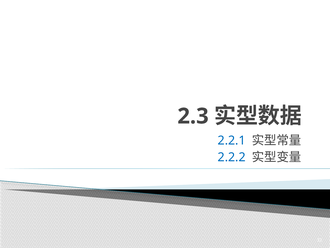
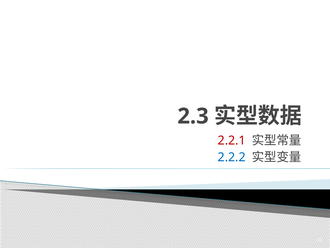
2.2.1 colour: blue -> red (232, 140)
